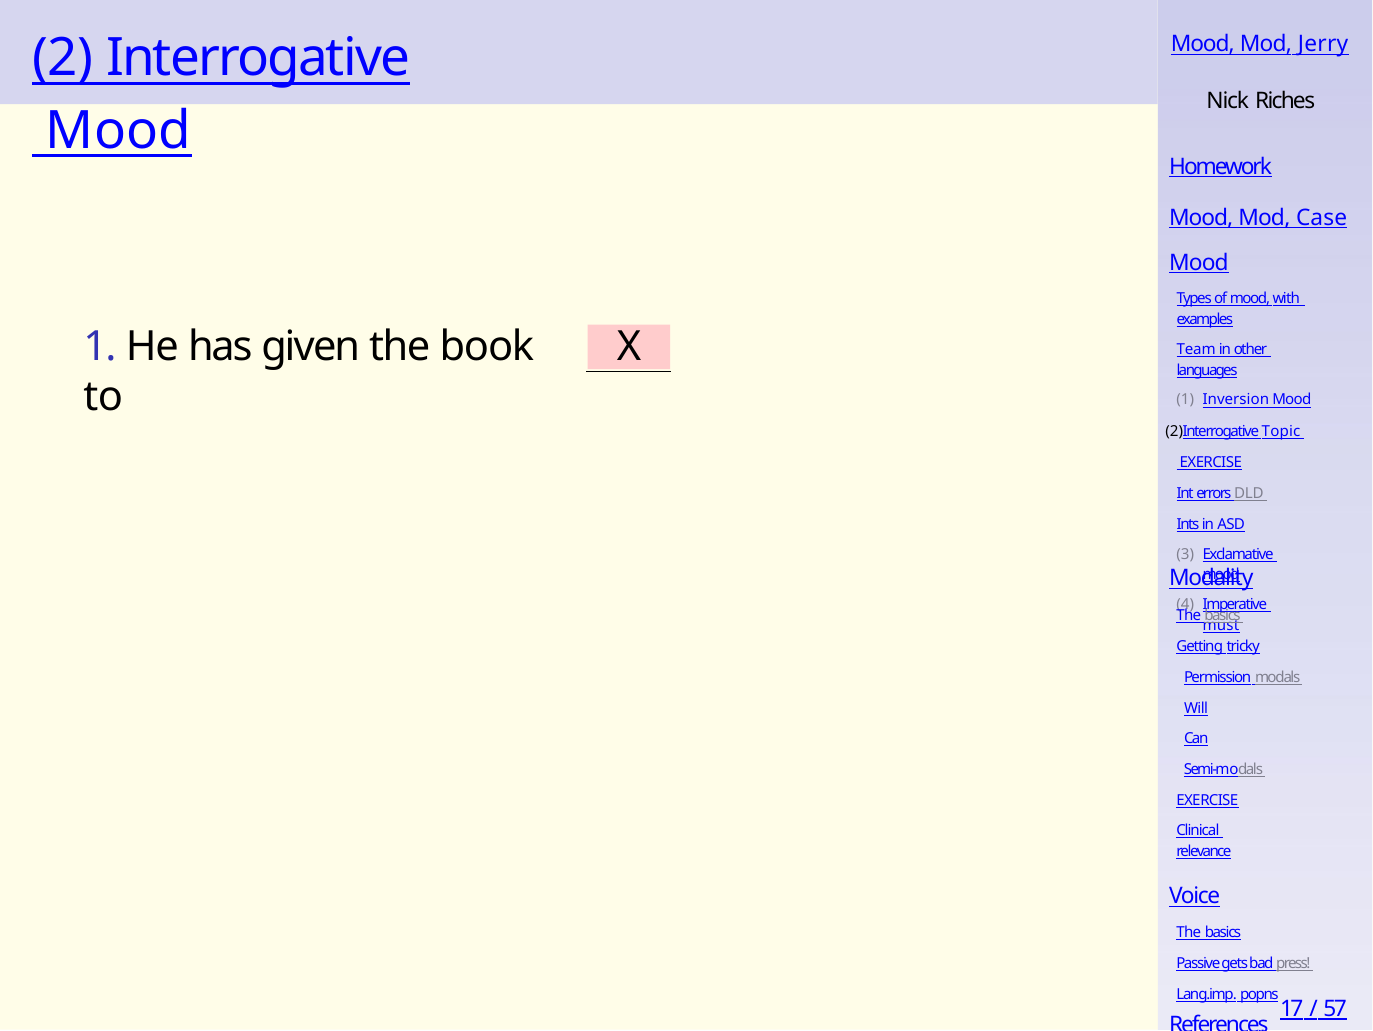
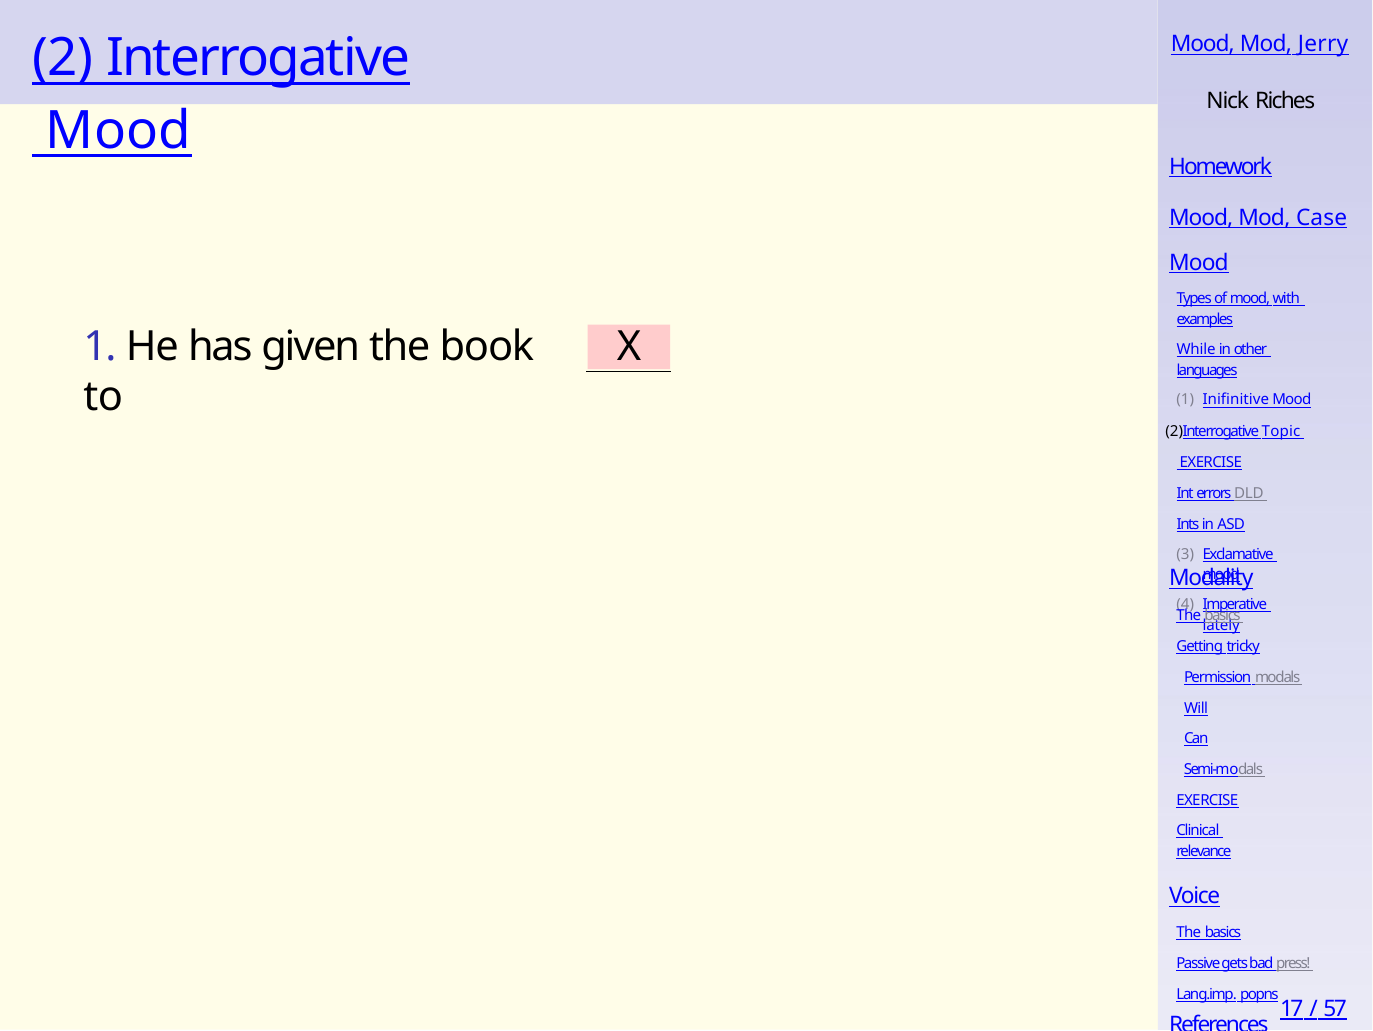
Team: Team -> While (1196, 349)
Inversion: Inversion -> Inifinitive (1236, 400)
must: must -> lately (1221, 625)
